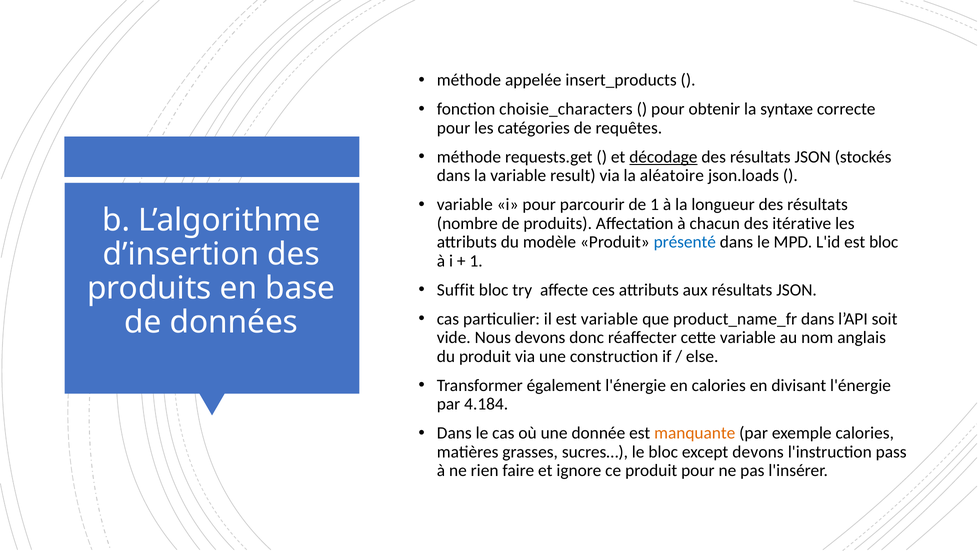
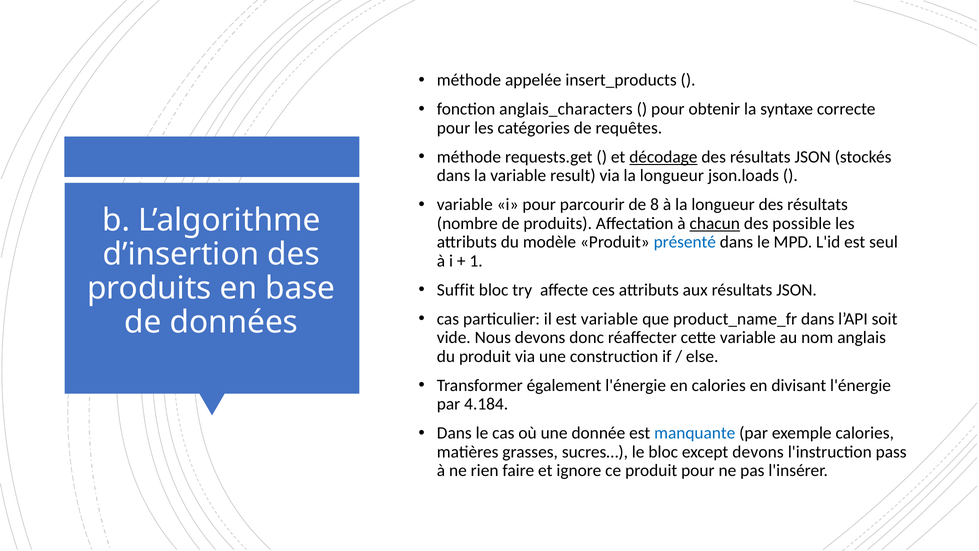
choisie_characters: choisie_characters -> anglais_characters (566, 109)
via la aléatoire: aléatoire -> longueur (672, 175)
de 1: 1 -> 8 (655, 204)
chacun underline: none -> present (715, 223)
itérative: itérative -> possible (802, 223)
est bloc: bloc -> seul (884, 242)
manquante colour: orange -> blue (695, 433)
